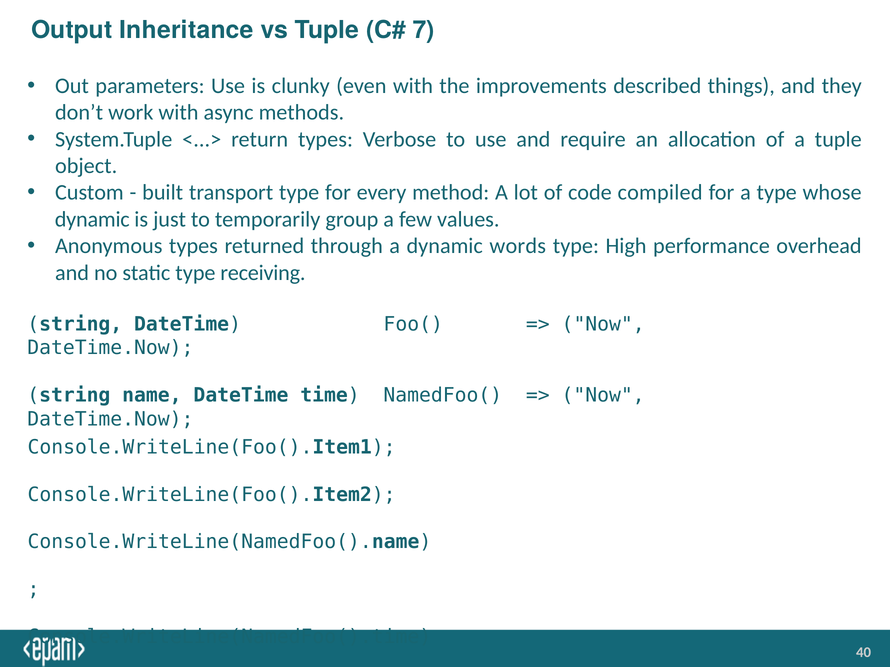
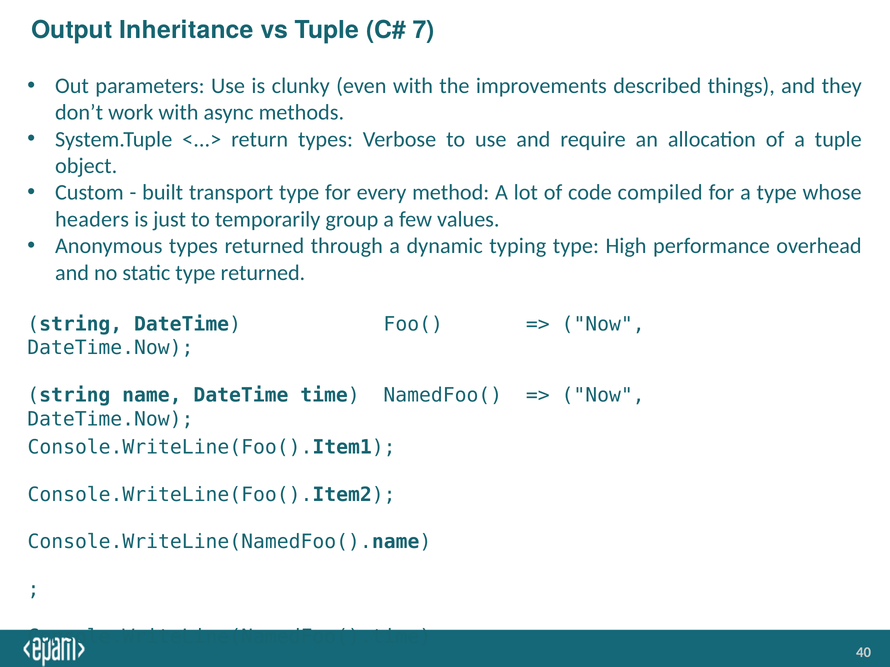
dynamic: dynamic -> headers (92, 220)
words: words -> typing (518, 246)
type receiving: receiving -> returned (263, 273)
